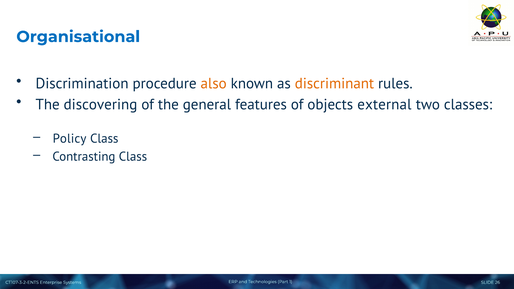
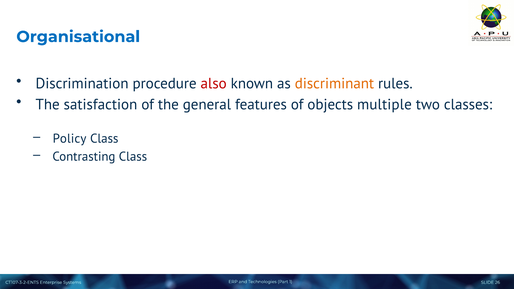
also colour: orange -> red (214, 84)
discovering: discovering -> satisfaction (100, 105)
external: external -> multiple (384, 105)
